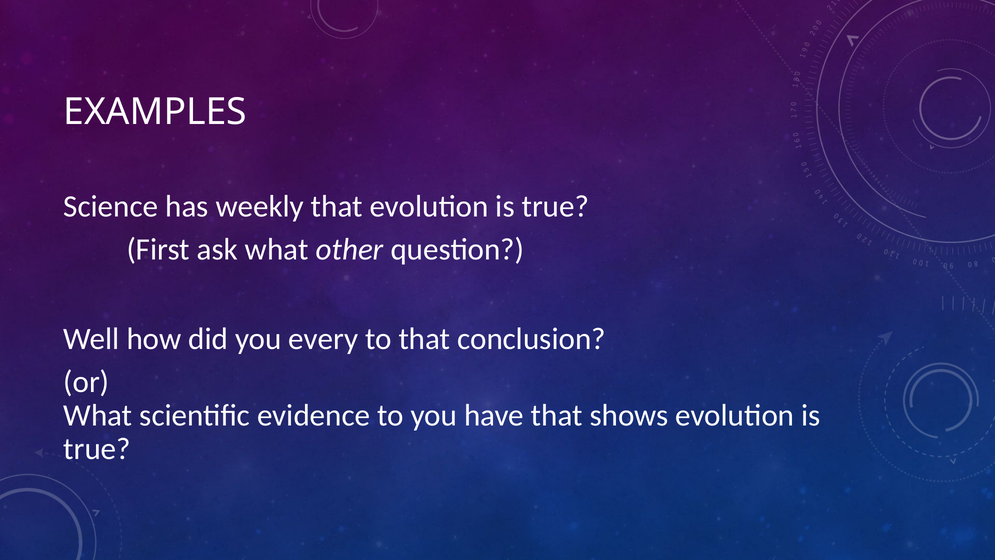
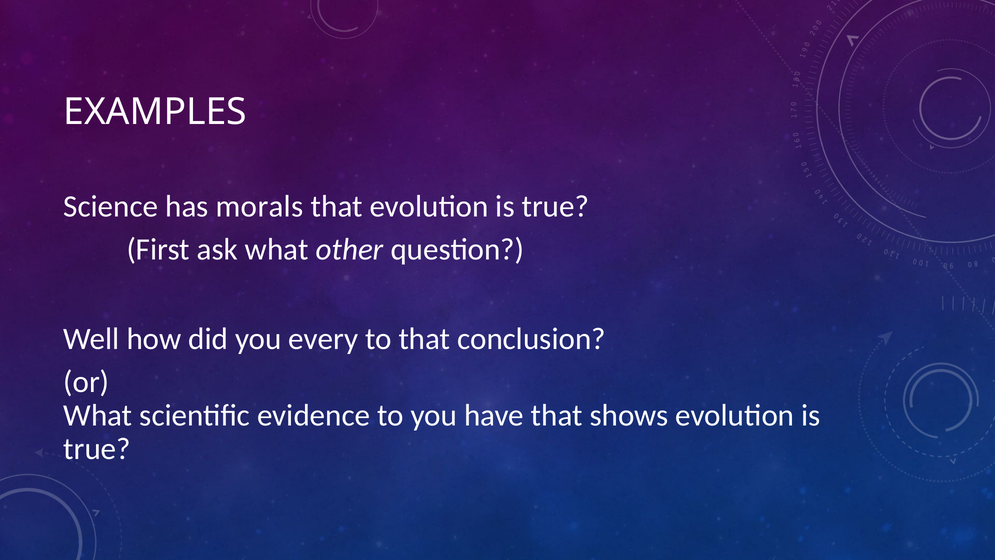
weekly: weekly -> morals (260, 206)
